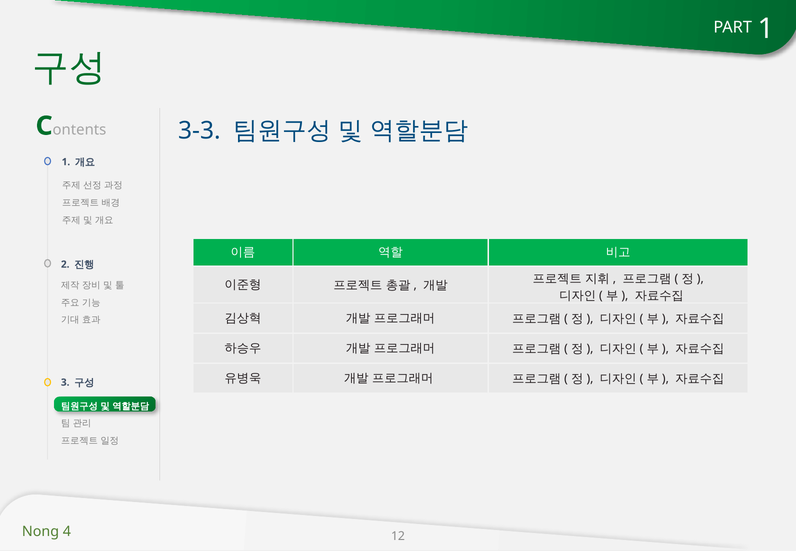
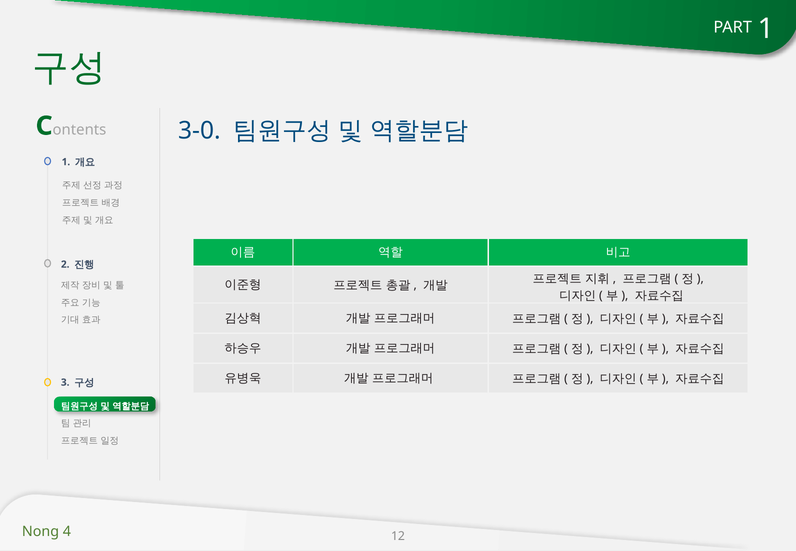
3-3: 3-3 -> 3-0 (200, 130)
